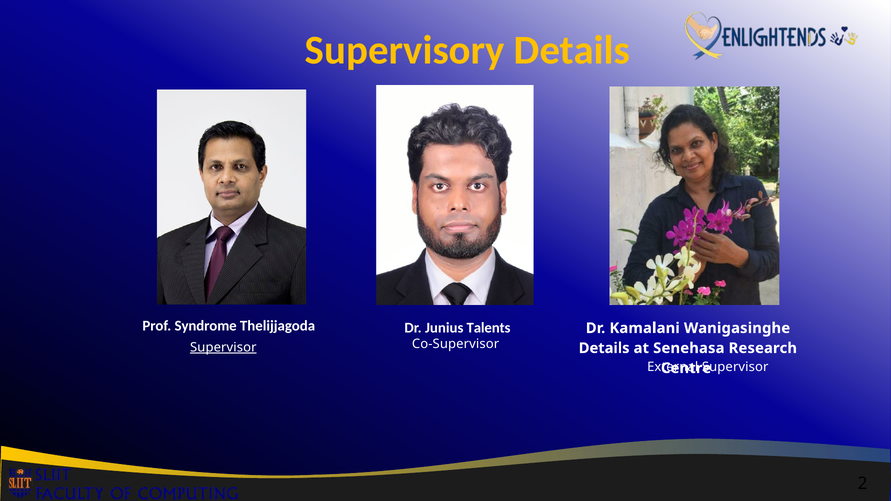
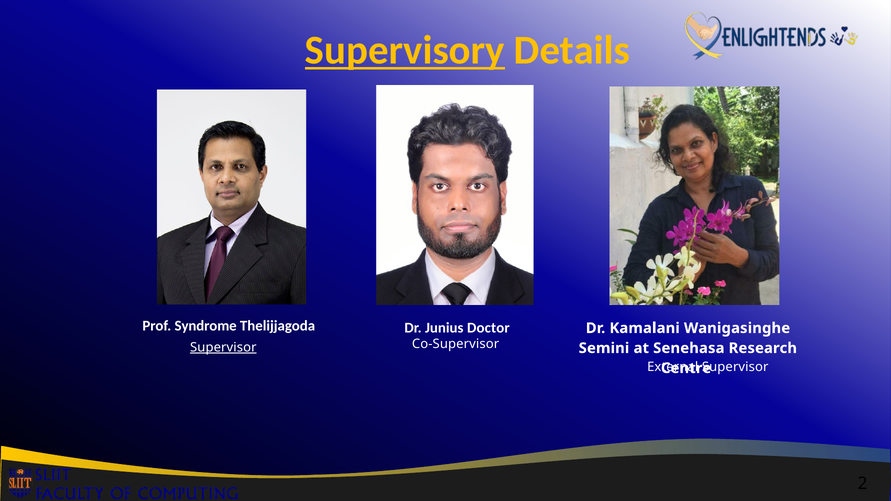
Supervisory underline: none -> present (405, 51)
Talents: Talents -> Doctor (488, 328)
Details: Details -> Semini (604, 348)
